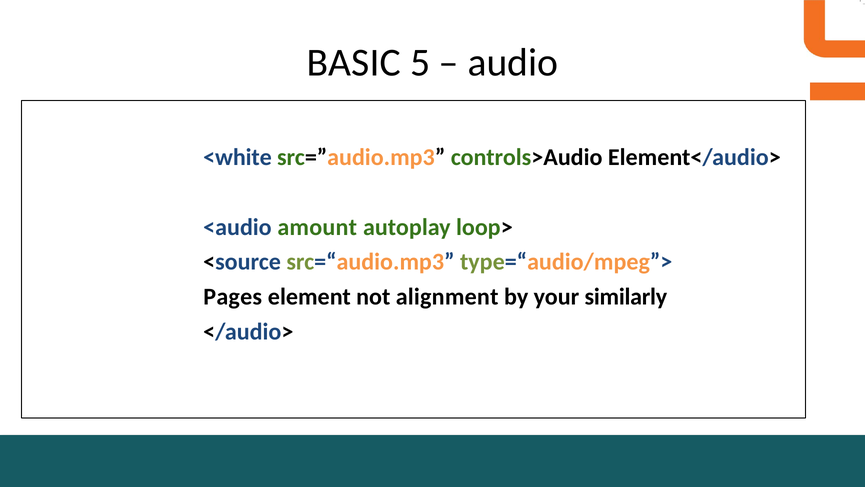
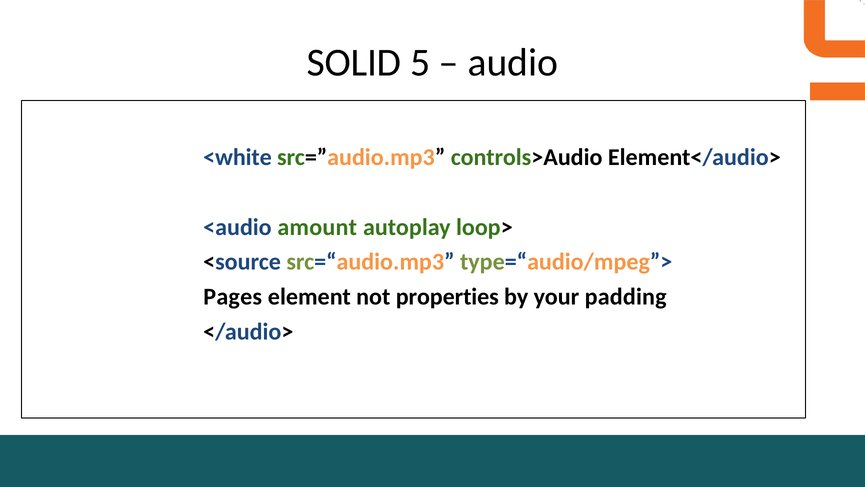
BASIC: BASIC -> SOLID (354, 63)
alignment: alignment -> properties (447, 297)
similarly: similarly -> padding (626, 297)
